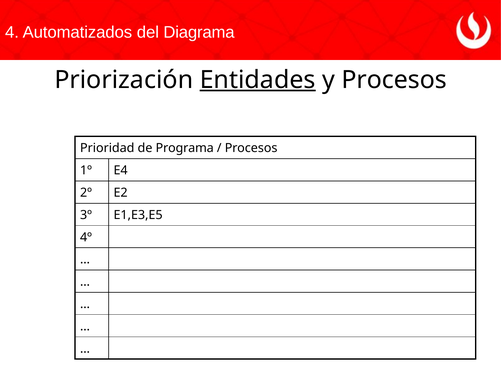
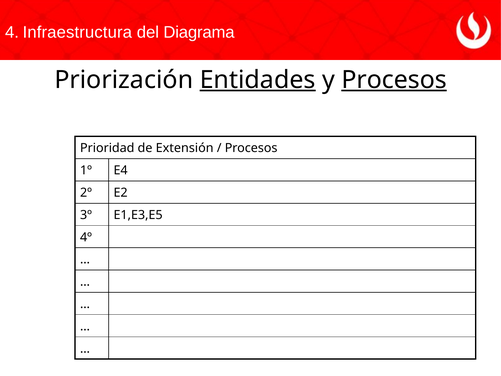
Automatizados: Automatizados -> Infraestructura (77, 32)
Procesos underline: none -> present (394, 80)
Programa: Programa -> Extensión (185, 148)
